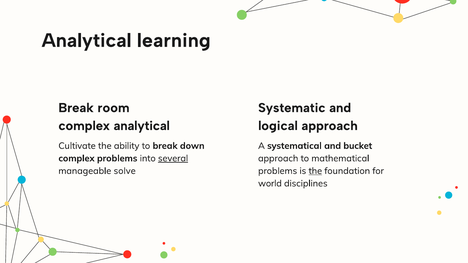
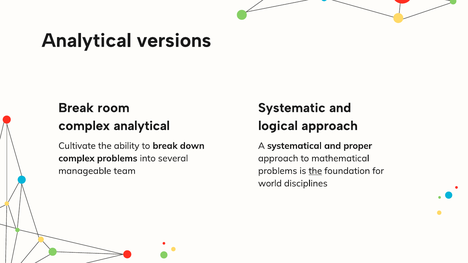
learning: learning -> versions (174, 41)
bucket: bucket -> proper (358, 146)
several underline: present -> none (173, 159)
solve: solve -> team (125, 171)
